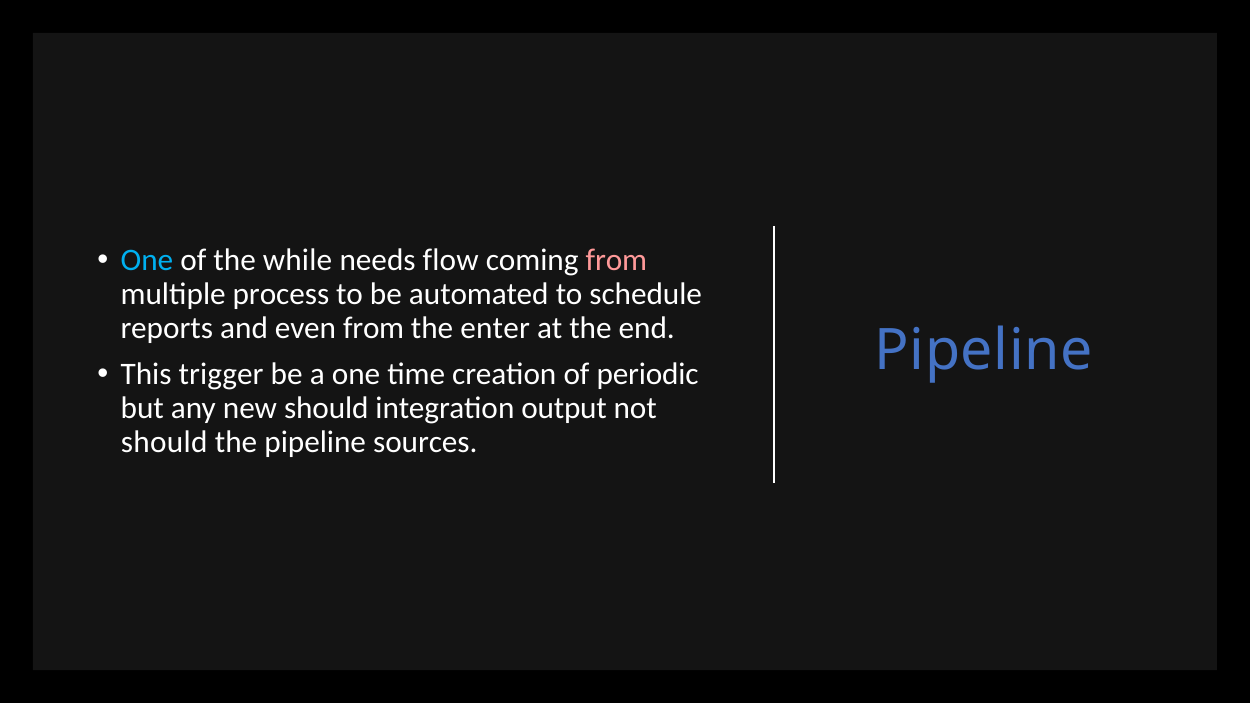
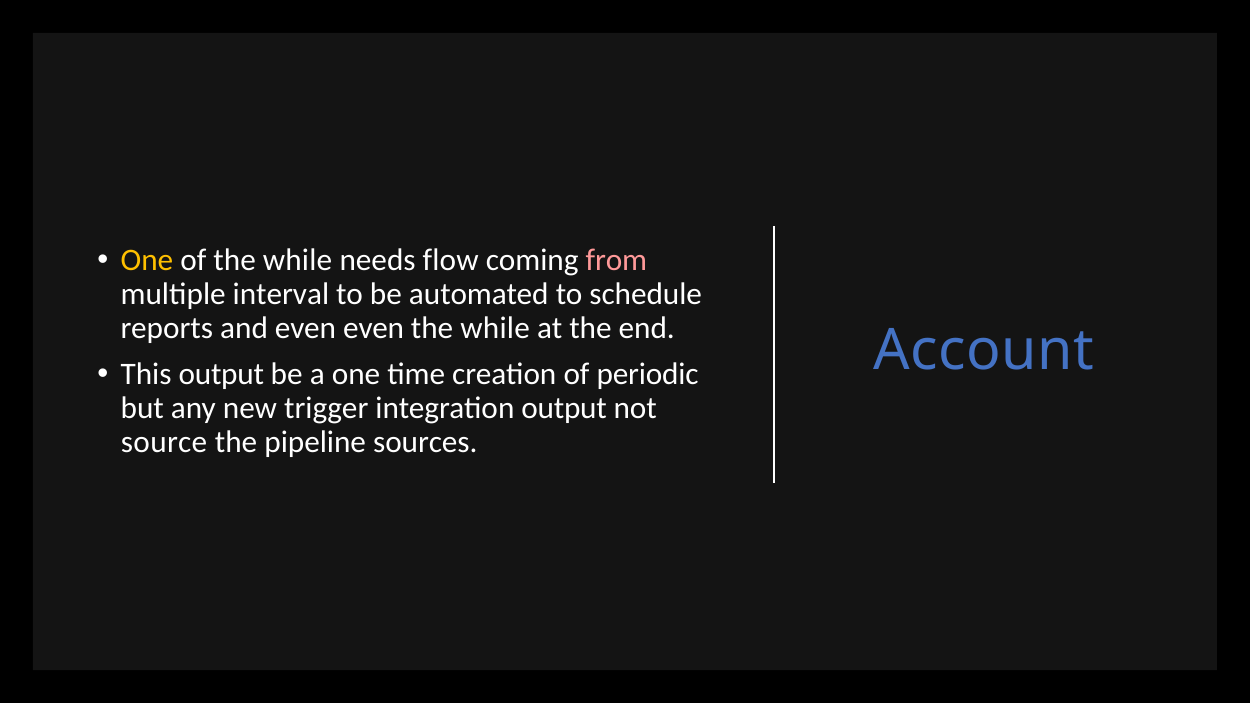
One colour: light blue -> yellow (147, 260)
process: process -> interval (281, 294)
even from: from -> even (374, 328)
enter: enter -> while (495, 328)
Pipeline: Pipeline -> Account (984, 351)
This trigger: trigger -> output (221, 375)
new should: should -> trigger (326, 408)
should: should -> source (164, 442)
